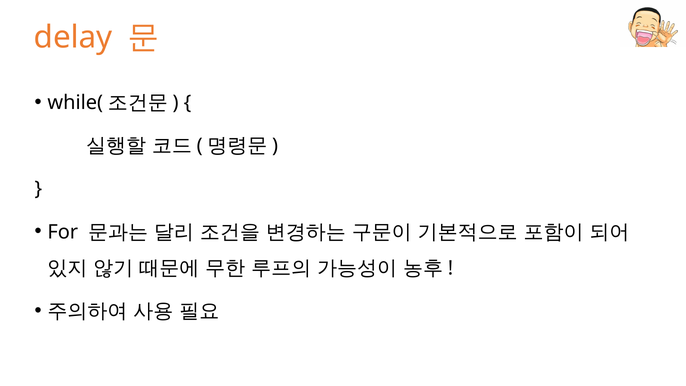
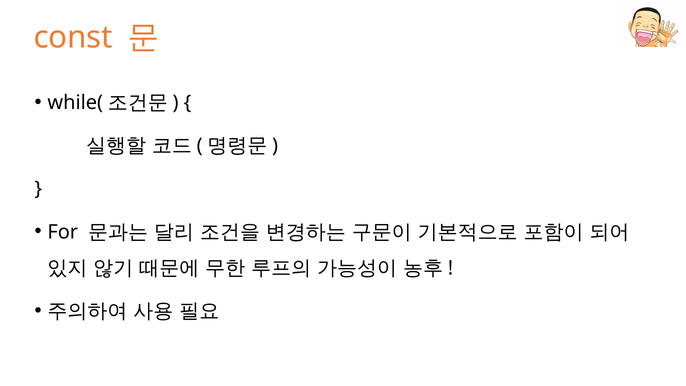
delay: delay -> const (73, 37)
